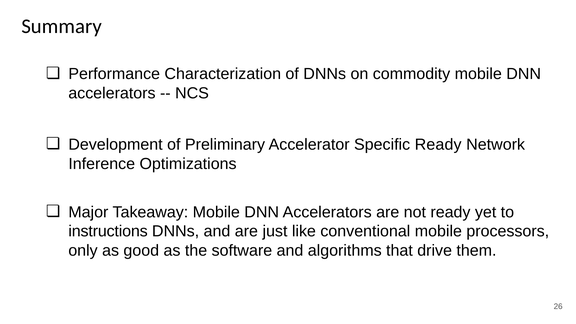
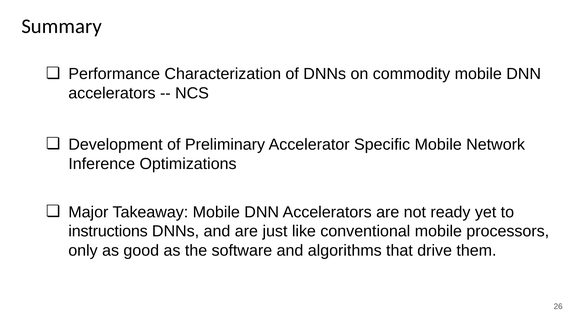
Specific Ready: Ready -> Mobile (438, 145)
